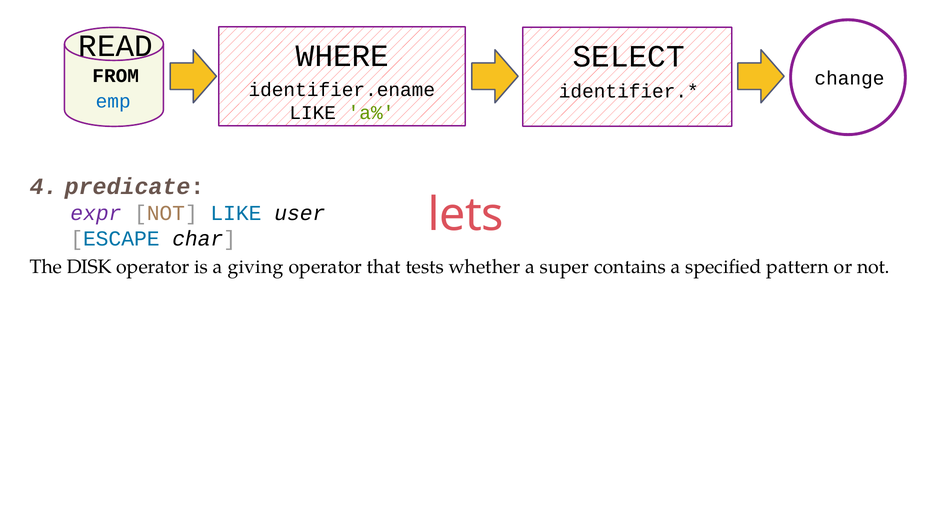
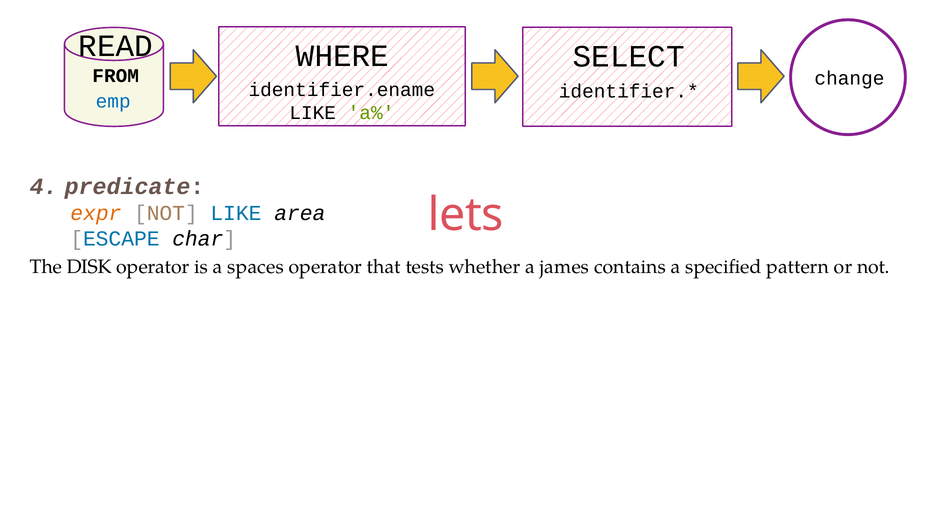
expr colour: purple -> orange (96, 213)
user: user -> area (300, 213)
giving: giving -> spaces (256, 267)
super: super -> james (564, 267)
